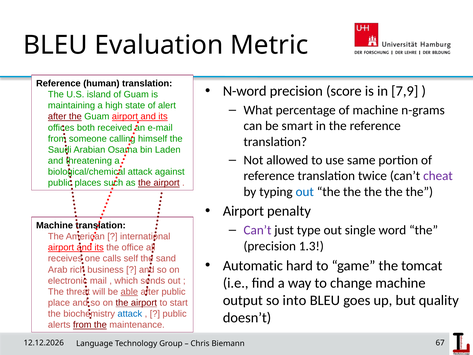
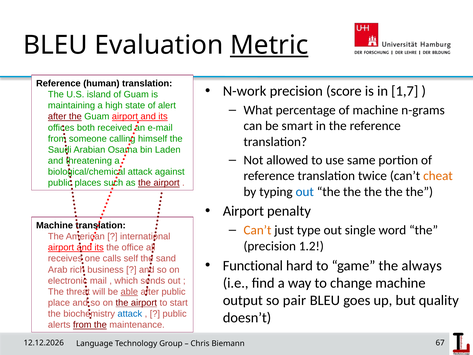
Metric underline: none -> present (269, 45)
N-word: N-word -> N-work (245, 91)
7,9: 7,9 -> 1,7 (405, 91)
cheat colour: purple -> orange (438, 176)
Can’t colour: purple -> orange (257, 230)
1.3: 1.3 -> 1.2 (311, 246)
Automatic: Automatic -> Functional (253, 265)
tomcat: tomcat -> always (422, 265)
into: into -> pair (294, 300)
